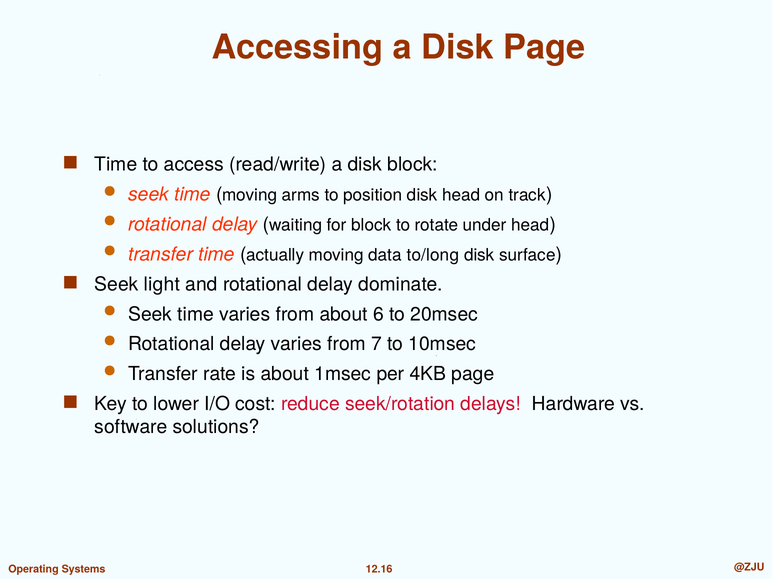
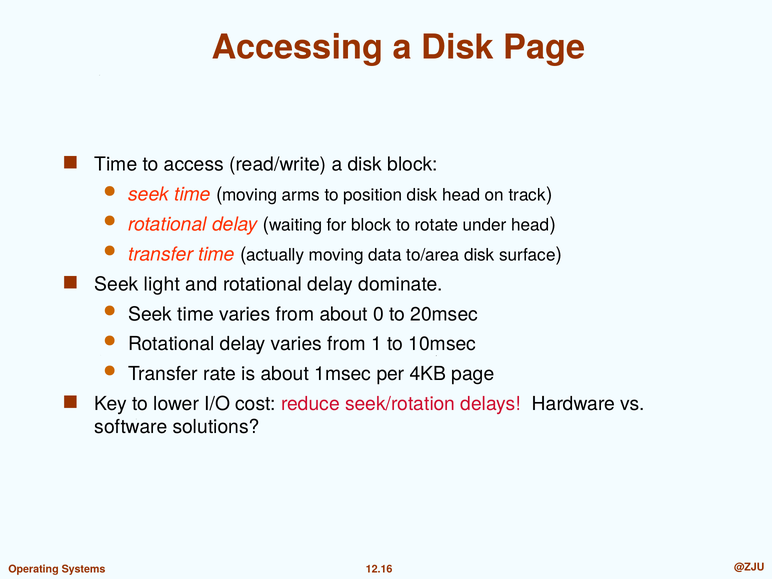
to/long: to/long -> to/area (433, 255)
6: 6 -> 0 (378, 314)
7: 7 -> 1 (377, 344)
